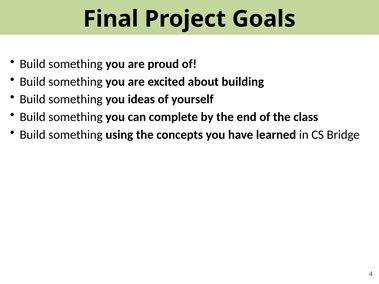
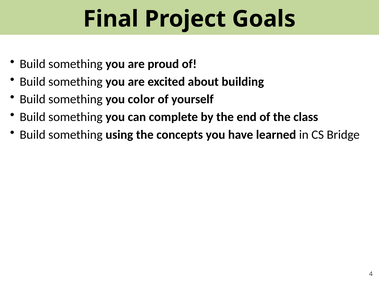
ideas: ideas -> color (141, 99)
